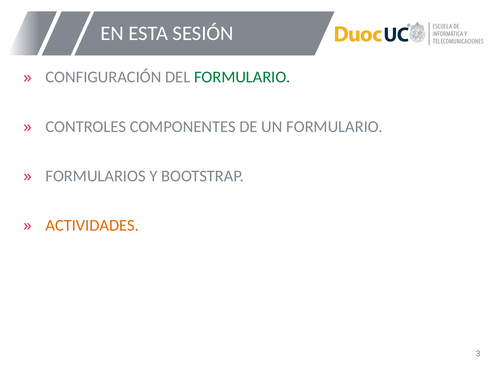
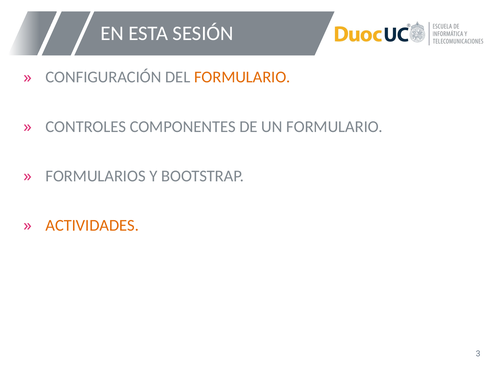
FORMULARIO colour: green -> orange (242, 77)
